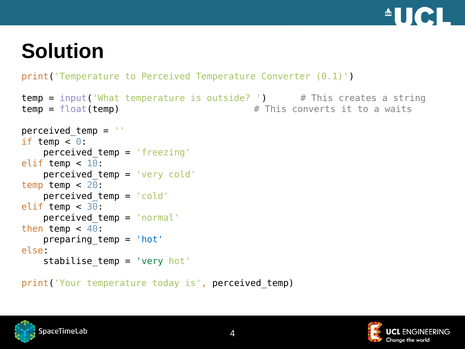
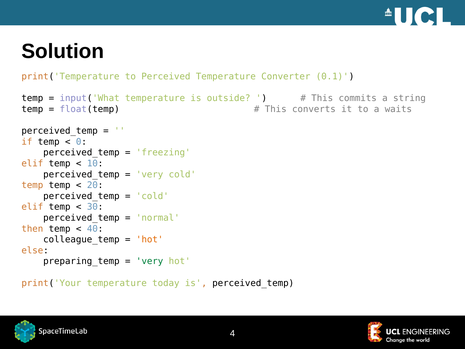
creates: creates -> commits (358, 98)
preparing_temp: preparing_temp -> colleague_temp (81, 239)
hot colour: blue -> orange (150, 239)
stabilise_temp: stabilise_temp -> preparing_temp (81, 261)
